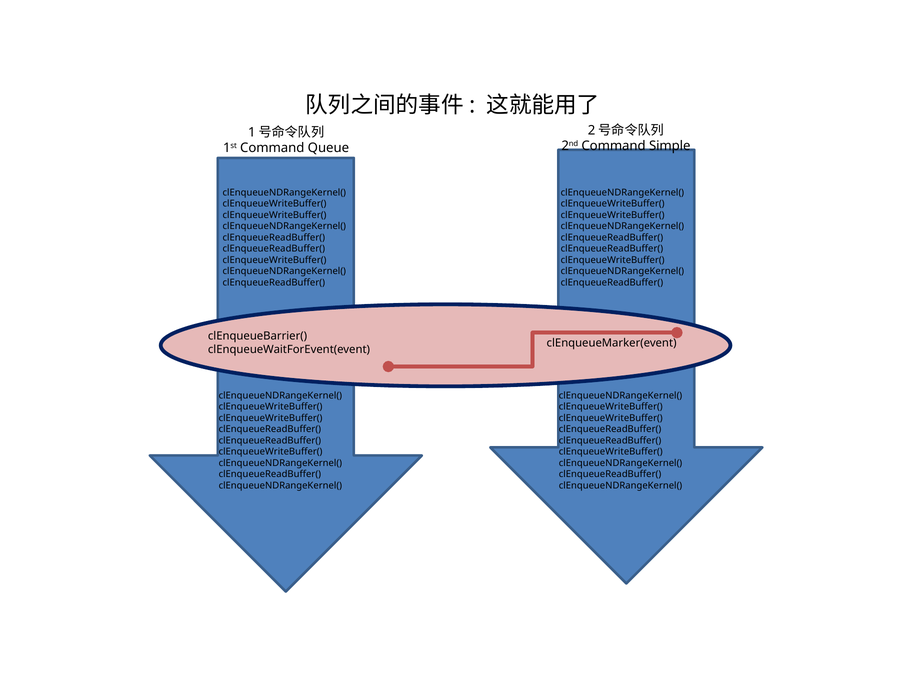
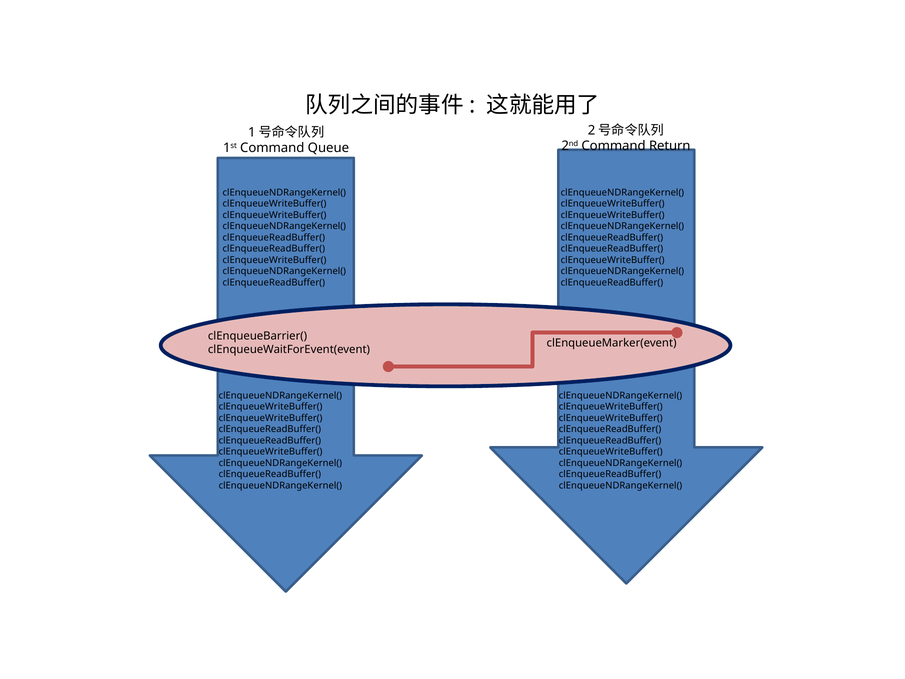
Simple: Simple -> Return (670, 146)
